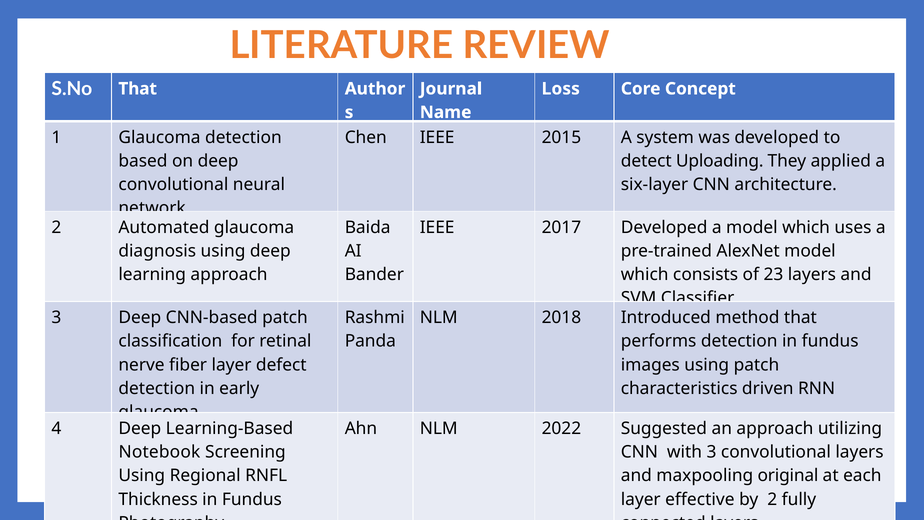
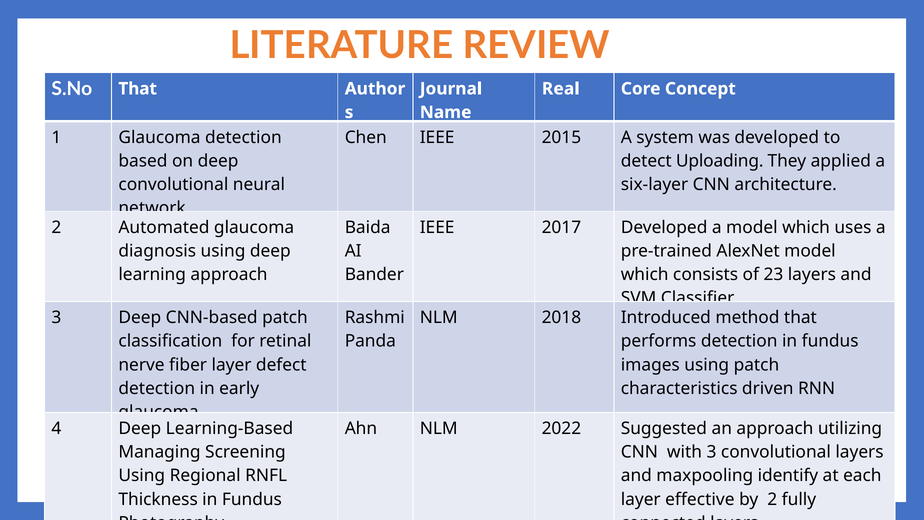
Loss: Loss -> Real (561, 89)
Notebook: Notebook -> Managing (160, 452)
original: original -> identify (788, 476)
